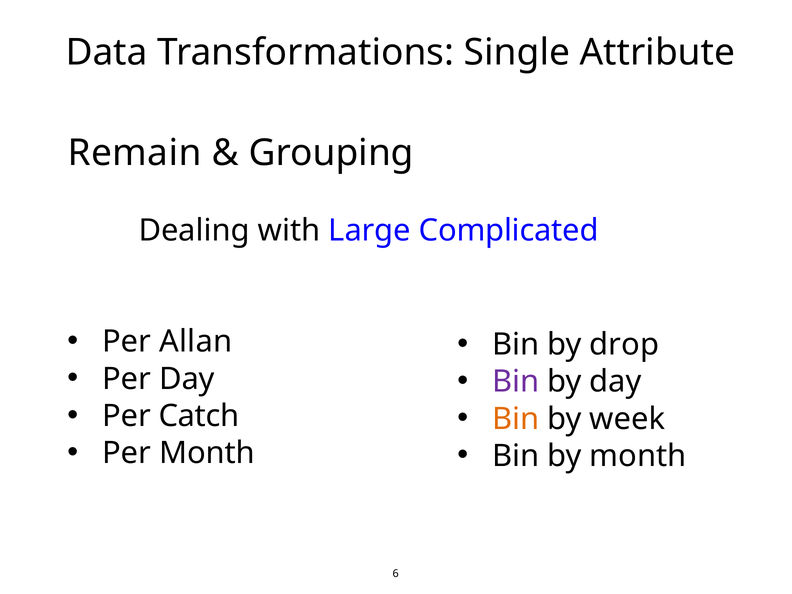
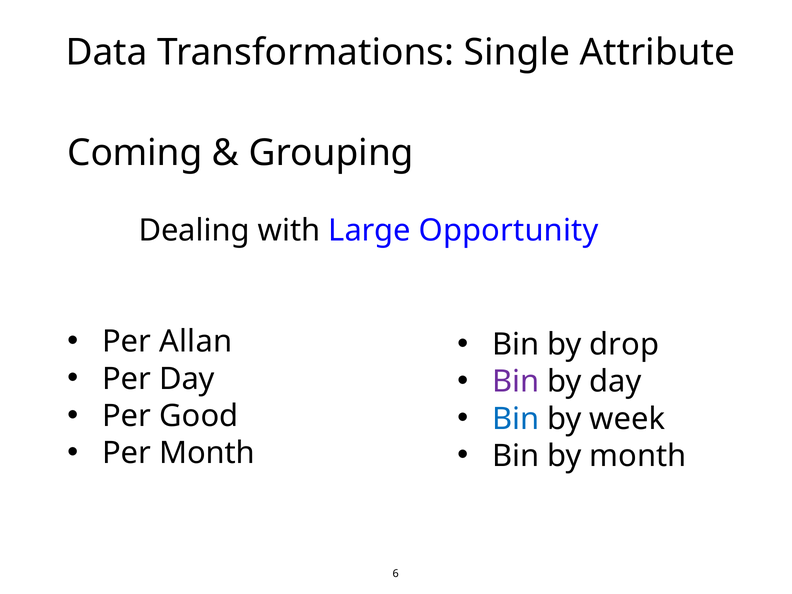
Remain: Remain -> Coming (135, 153)
Complicated: Complicated -> Opportunity (509, 230)
Catch: Catch -> Good (199, 416)
Bin colour: orange -> blue (516, 419)
